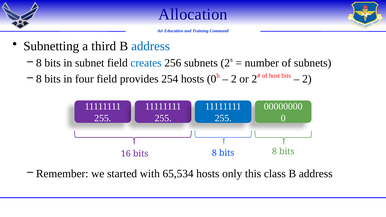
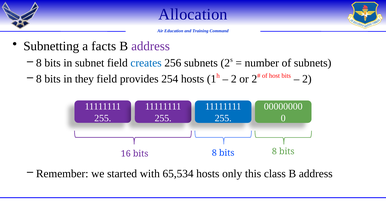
third: third -> facts (104, 46)
address colour: blue -> purple (151, 46)
four: four -> they (84, 79)
hosts 0: 0 -> 1 (212, 79)
